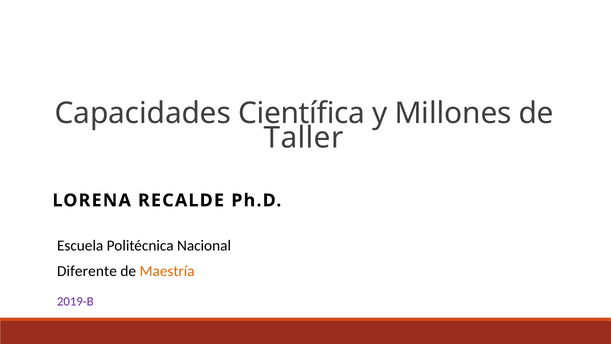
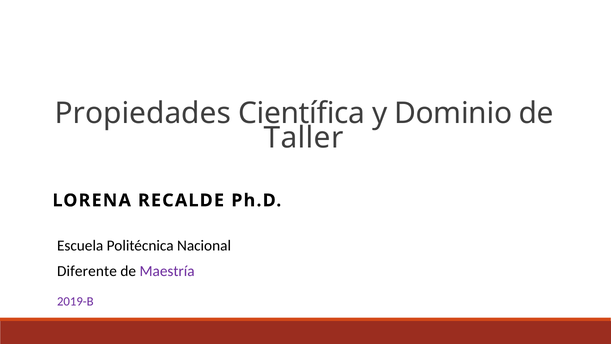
Capacidades: Capacidades -> Propiedades (143, 113)
Millones: Millones -> Dominio (453, 113)
Maestría colour: orange -> purple (167, 271)
